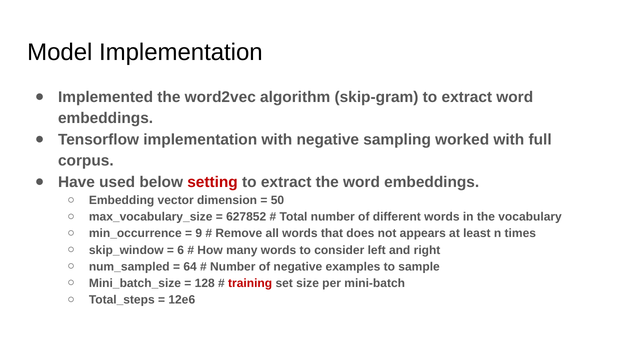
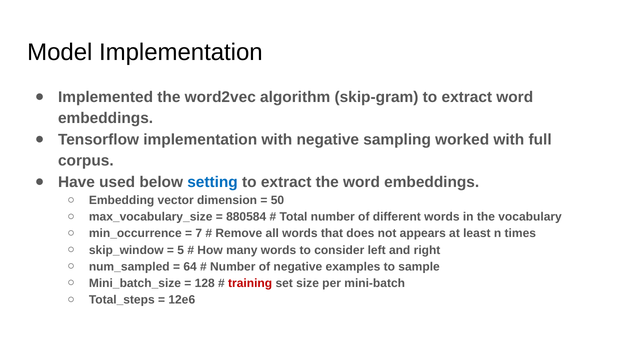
setting colour: red -> blue (213, 182)
627852: 627852 -> 880584 (246, 217)
9: 9 -> 7 (199, 234)
6: 6 -> 5 (181, 250)
